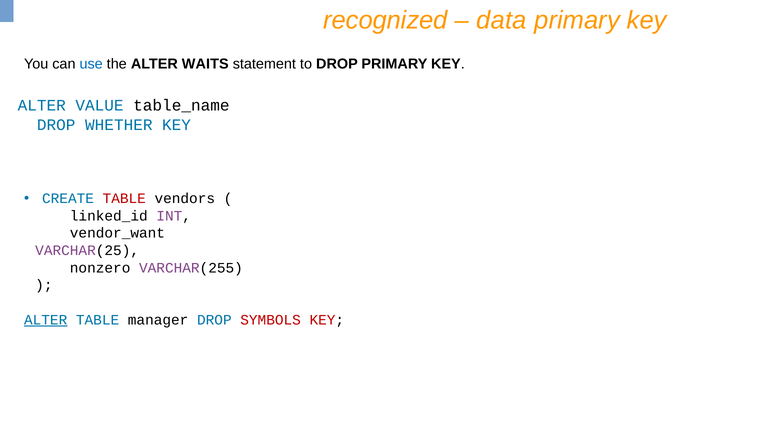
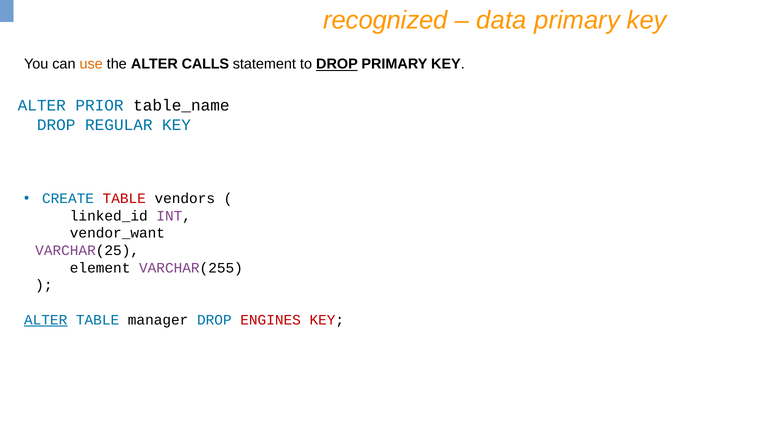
use colour: blue -> orange (91, 64)
WAITS: WAITS -> CALLS (205, 64)
DROP underline: none -> present (337, 64)
VALUE: VALUE -> PRIOR (100, 106)
WHETHER: WHETHER -> REGULAR (119, 125)
nonzero: nonzero -> element (100, 268)
SYMBOLS: SYMBOLS -> ENGINES (271, 320)
